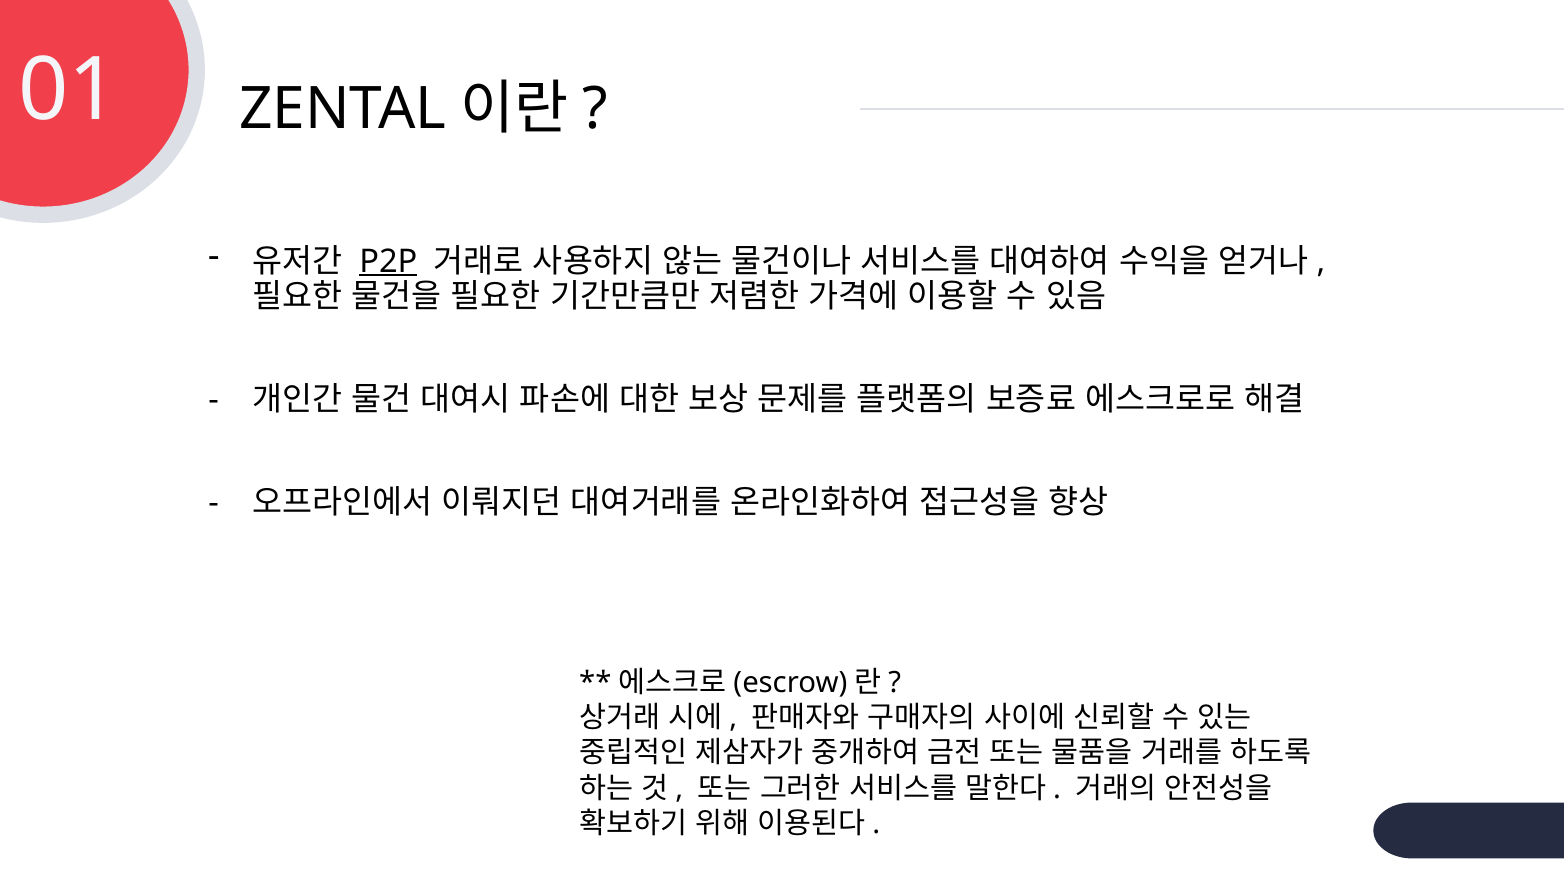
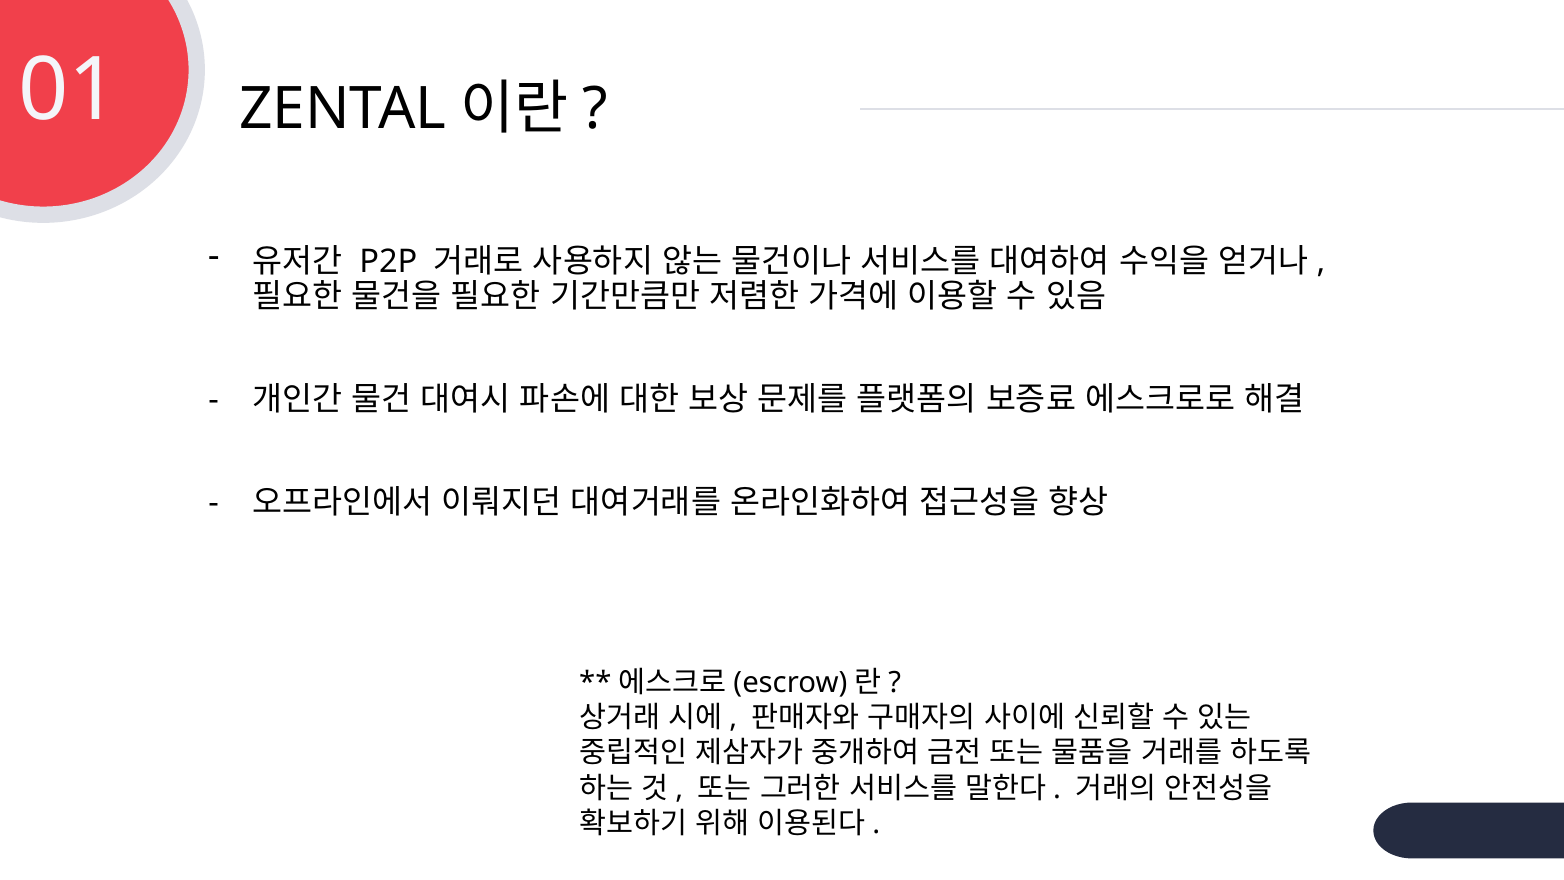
P2P underline: present -> none (388, 261)
